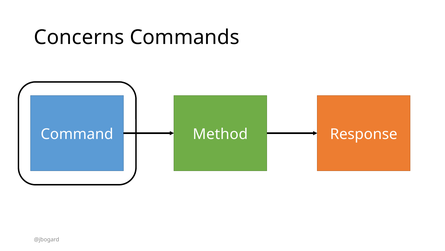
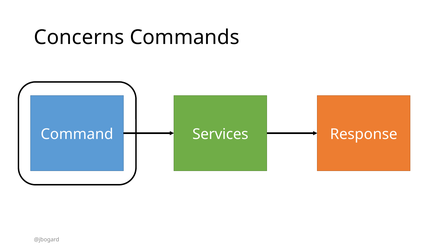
Method: Method -> Services (220, 134)
